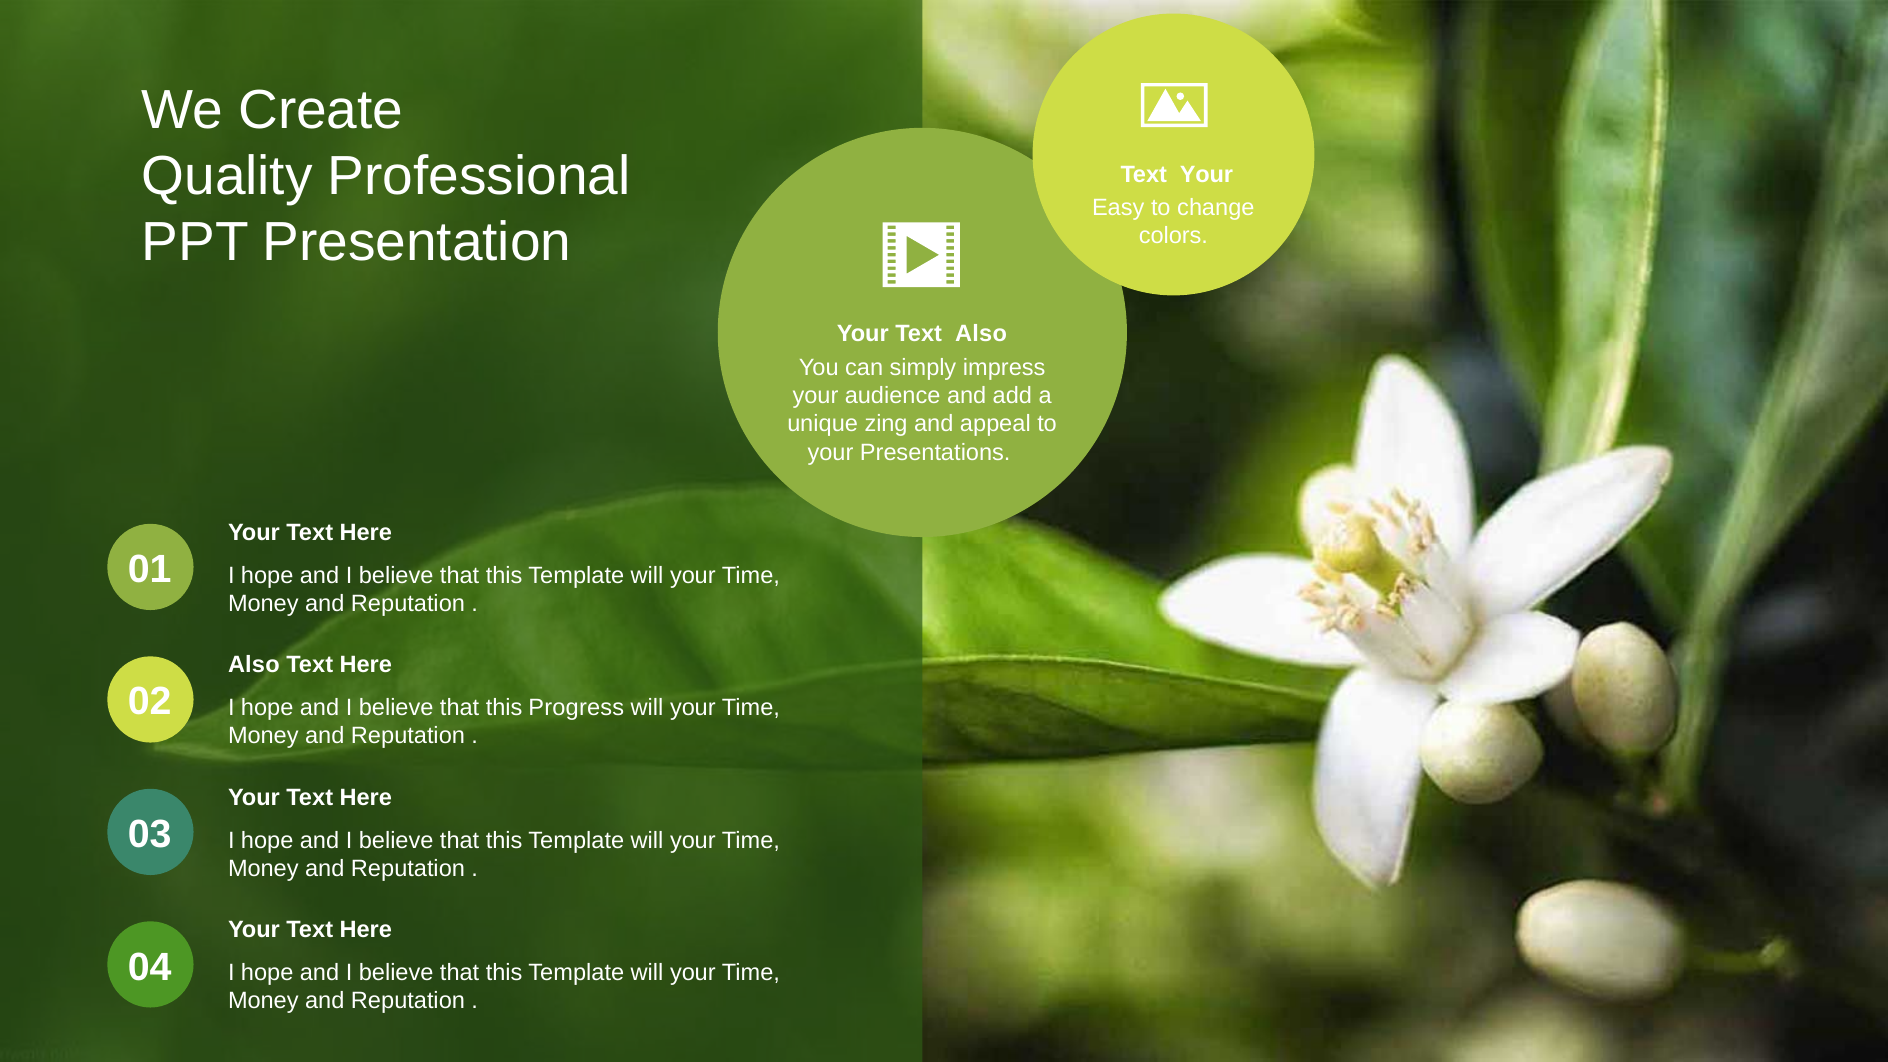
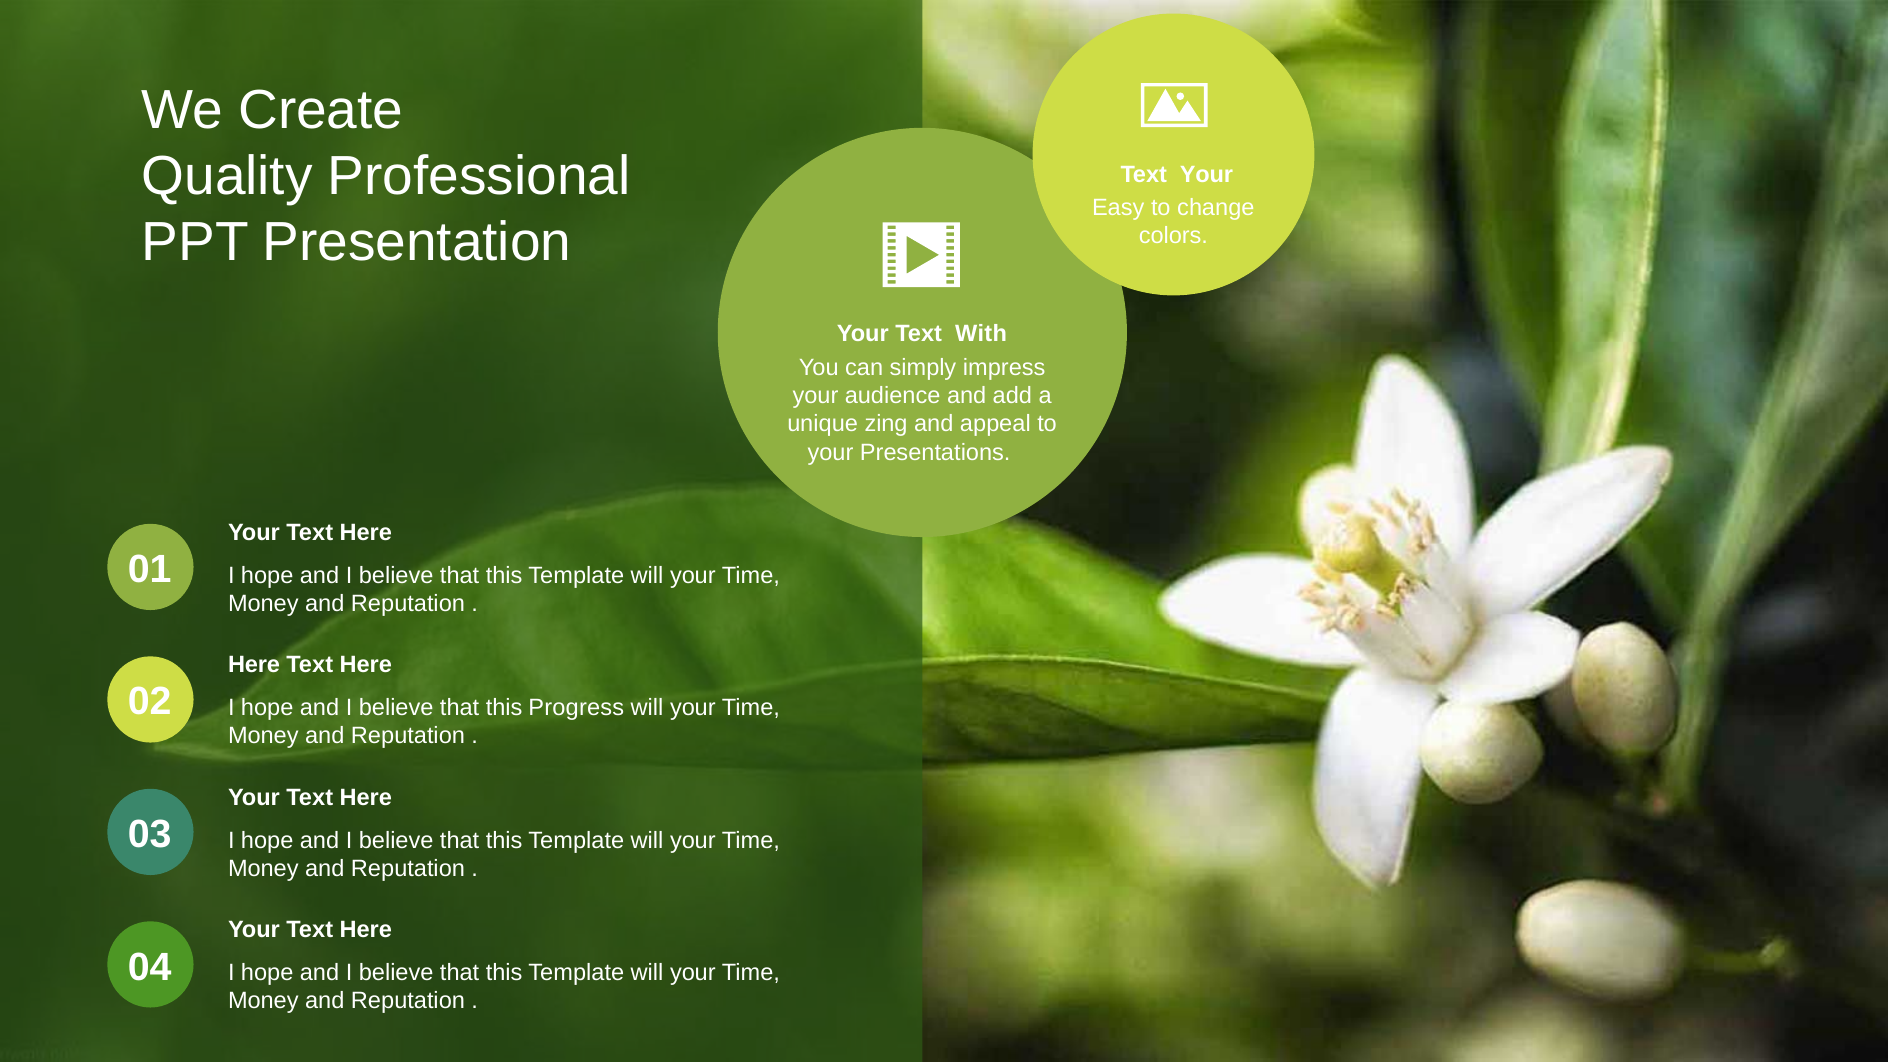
Text Also: Also -> With (981, 334)
Also: Also -> Here (254, 665)
